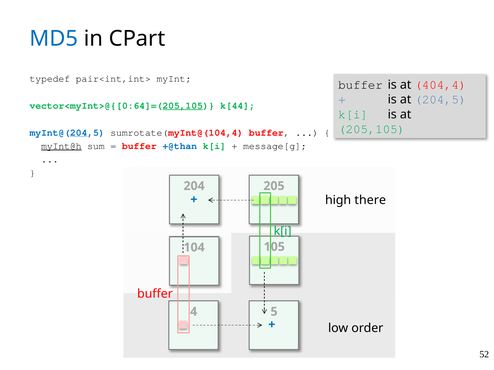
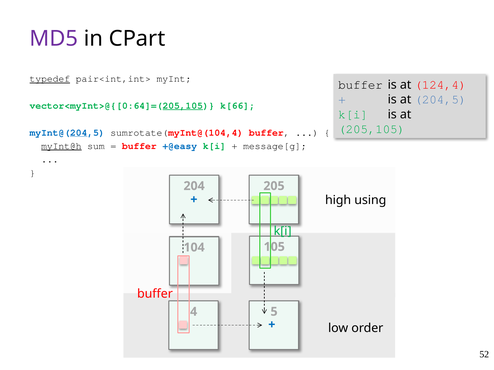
MD5 colour: blue -> purple (54, 39)
typedef underline: none -> present (50, 79)
404,4: 404,4 -> 124,4 (440, 85)
k[44: k[44 -> k[66 (238, 106)
+@than: +@than -> +@easy (180, 146)
there: there -> using (370, 200)
